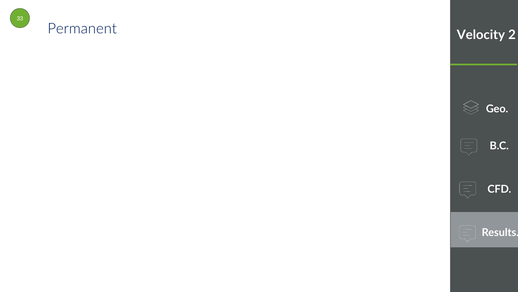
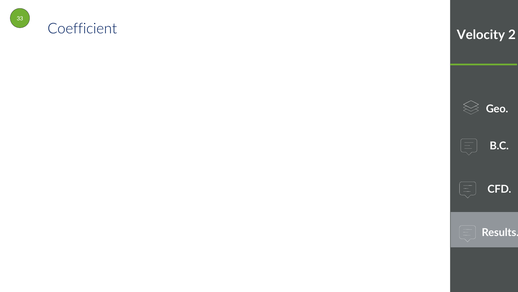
Permanent: Permanent -> Coefficient (82, 29)
